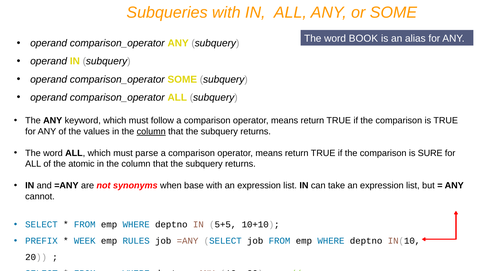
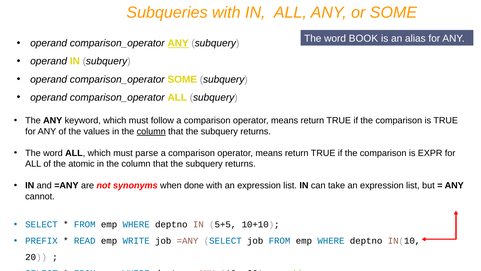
ANY underline: none -> present (178, 43)
SURE: SURE -> EXPR (430, 153)
base: base -> done (194, 185)
WEEK: WEEK -> READ (85, 241)
RULES: RULES -> WRITE (136, 241)
